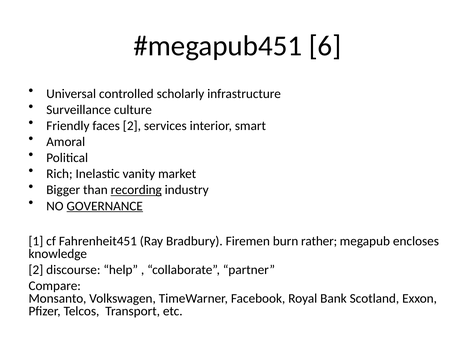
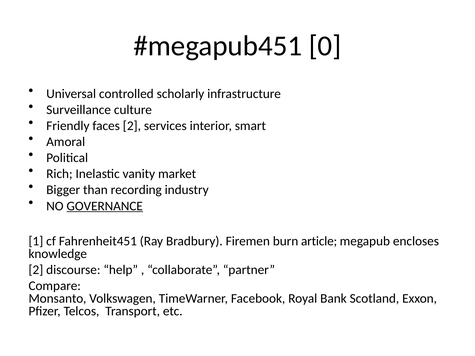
6: 6 -> 0 (325, 46)
recording underline: present -> none (136, 190)
rather: rather -> article (319, 241)
